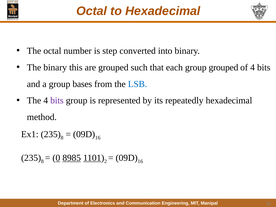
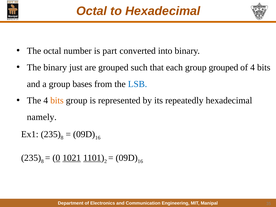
step: step -> part (110, 51)
this: this -> just (76, 67)
bits colour: purple -> orange (57, 101)
method: method -> namely (42, 117)
8985: 8985 -> 1021 (72, 158)
